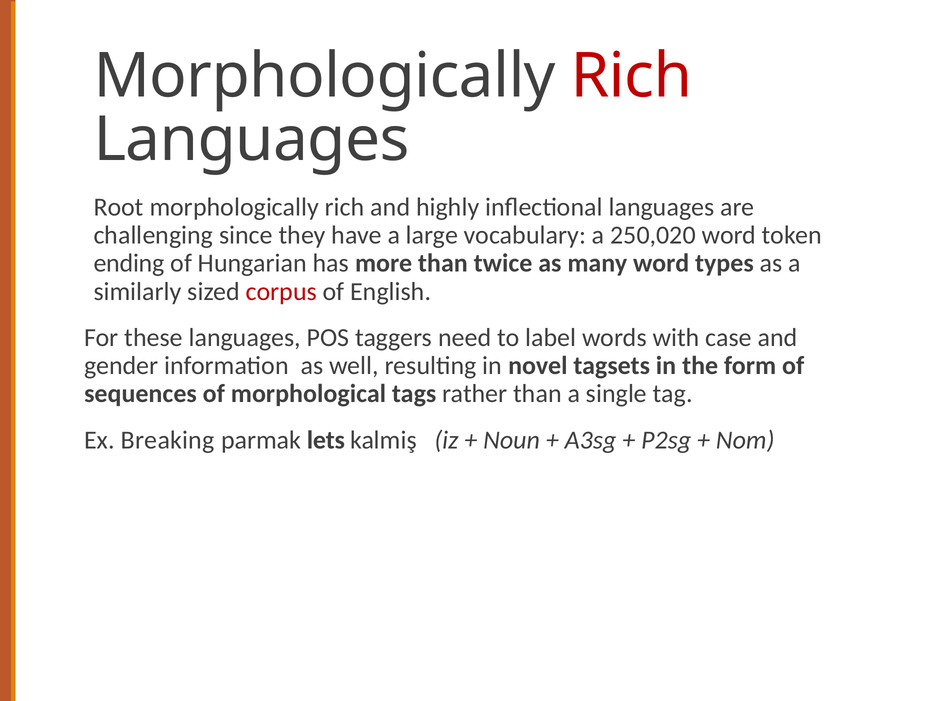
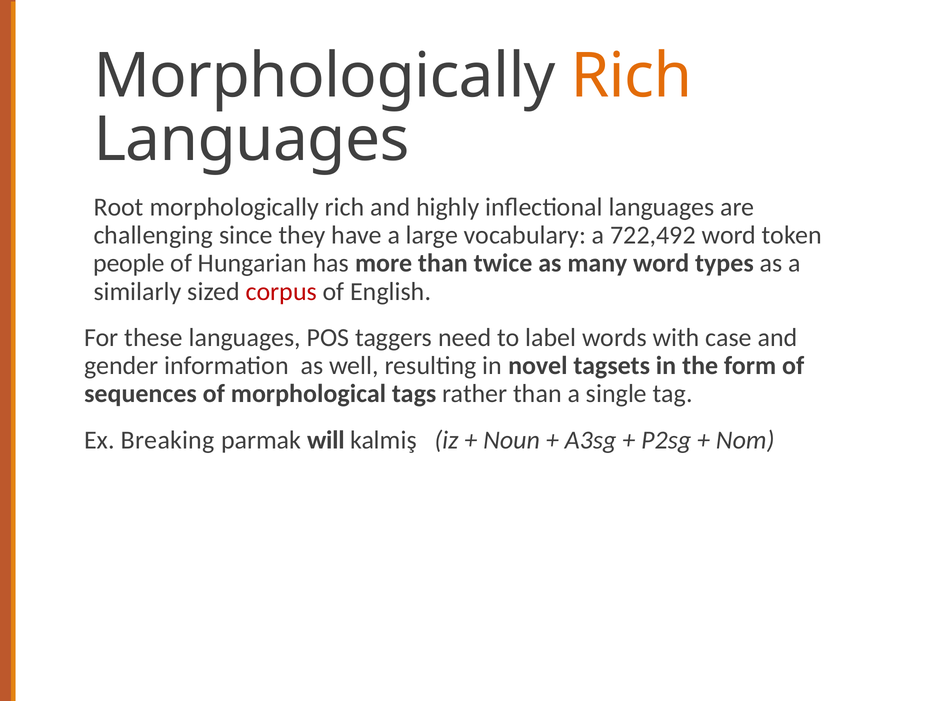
Rich colour: red -> orange (632, 76)
250,020: 250,020 -> 722,492 (653, 235)
ending: ending -> people (129, 263)
lets: lets -> will (326, 440)
